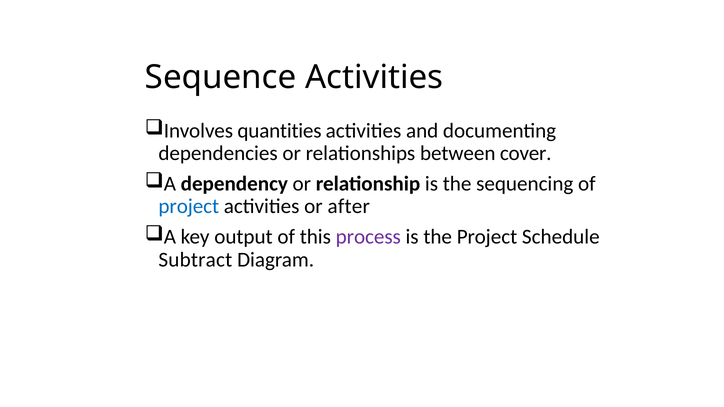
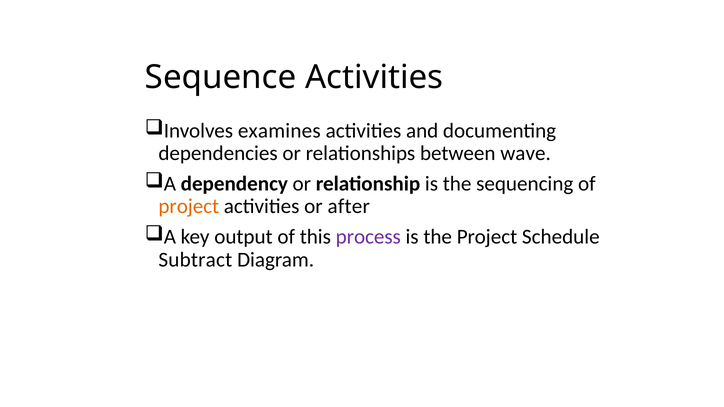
quantities: quantities -> examines (279, 131)
cover: cover -> wave (526, 154)
project colour: blue -> orange (189, 207)
